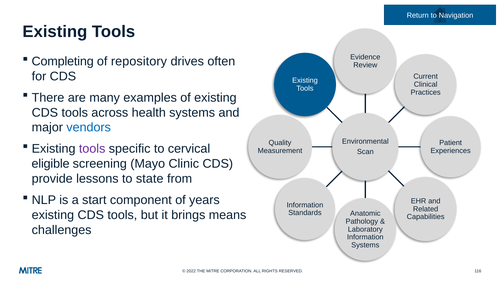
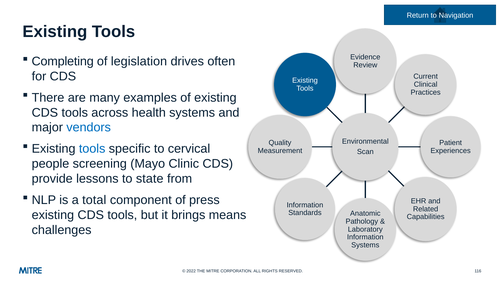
repository: repository -> legislation (139, 61)
tools colour: purple -> blue (92, 149)
eligible: eligible -> people (50, 164)
start: start -> total (94, 200)
years: years -> press (204, 200)
